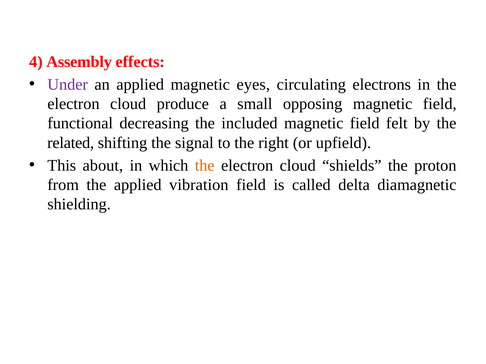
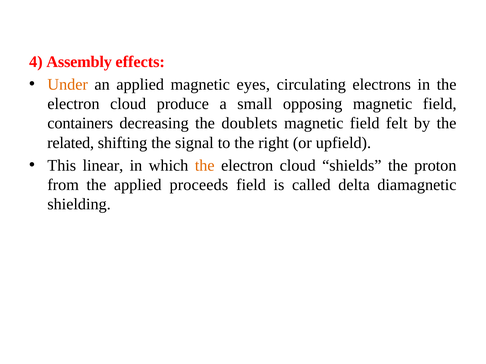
Under colour: purple -> orange (68, 85)
functional: functional -> containers (80, 123)
included: included -> doublets (249, 123)
about: about -> linear (103, 166)
vibration: vibration -> proceeds (199, 185)
